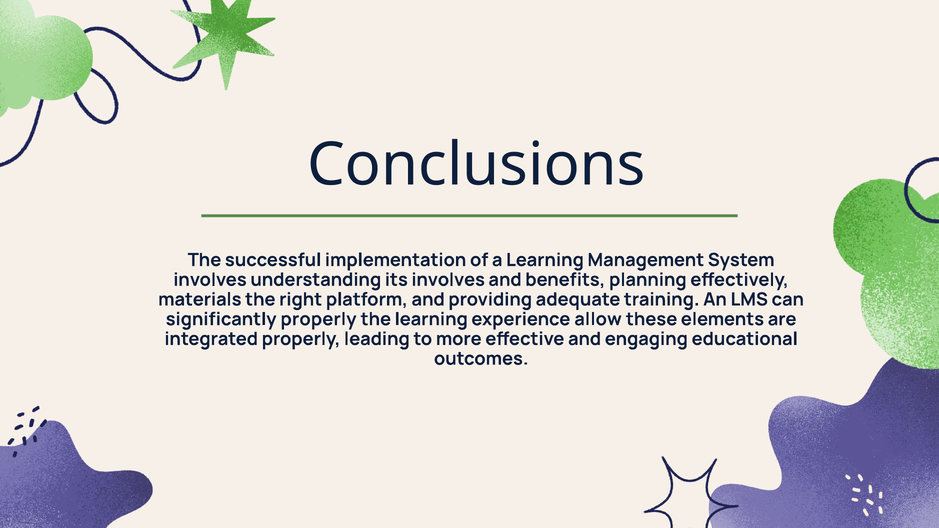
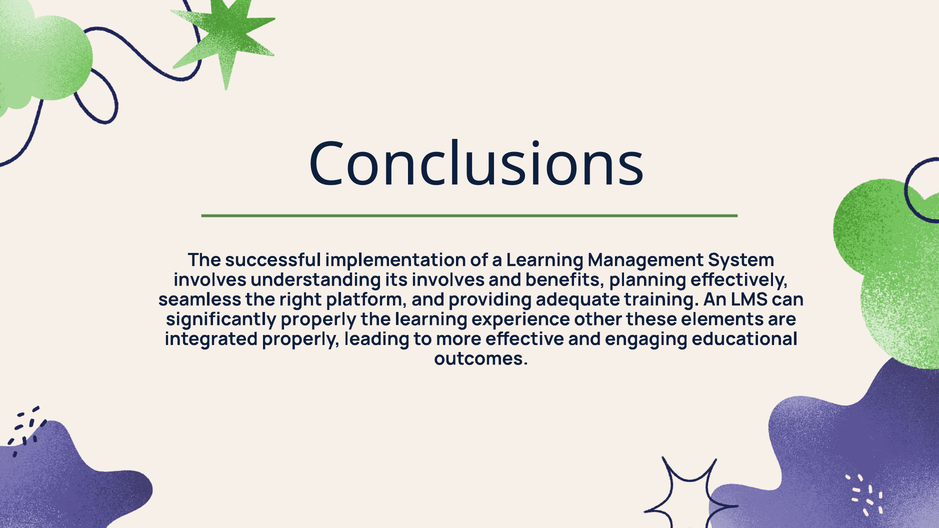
materials: materials -> seamless (200, 300)
allow: allow -> other (598, 319)
